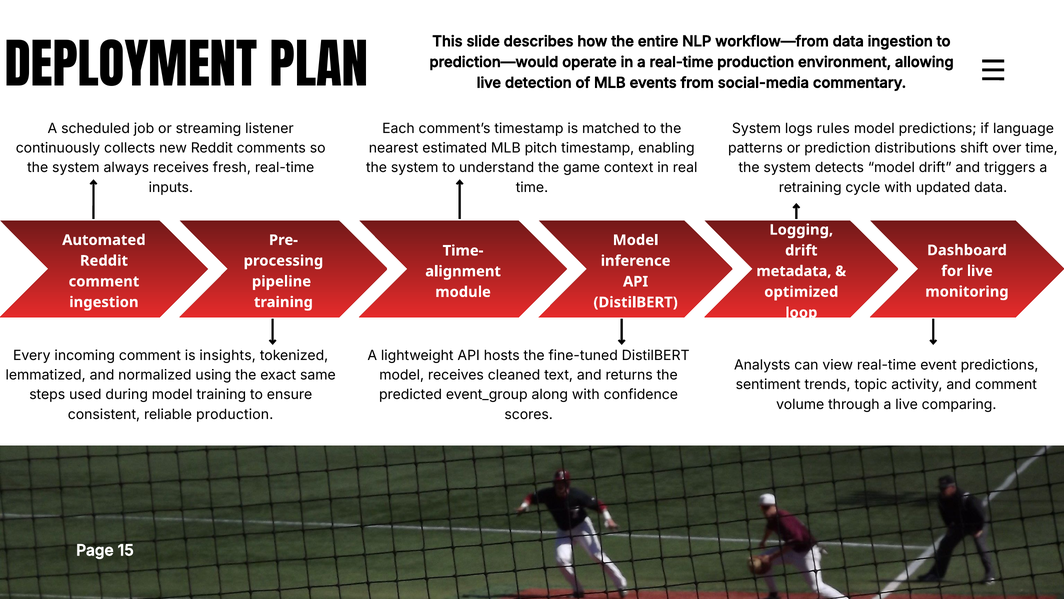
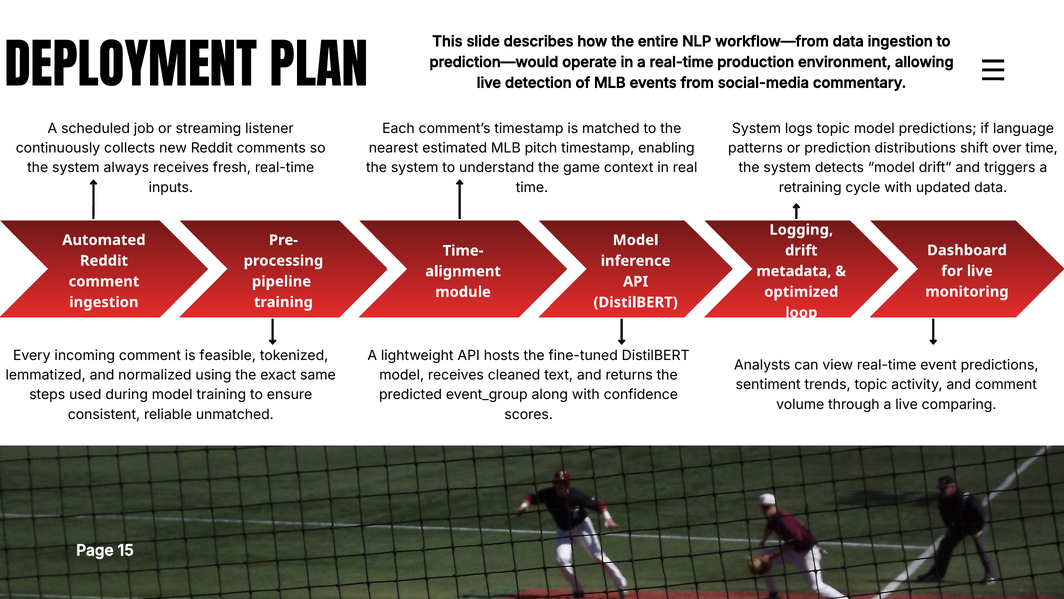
logs rules: rules -> topic (833, 128)
insights: insights -> feasible (228, 355)
reliable production: production -> unmatched (235, 414)
